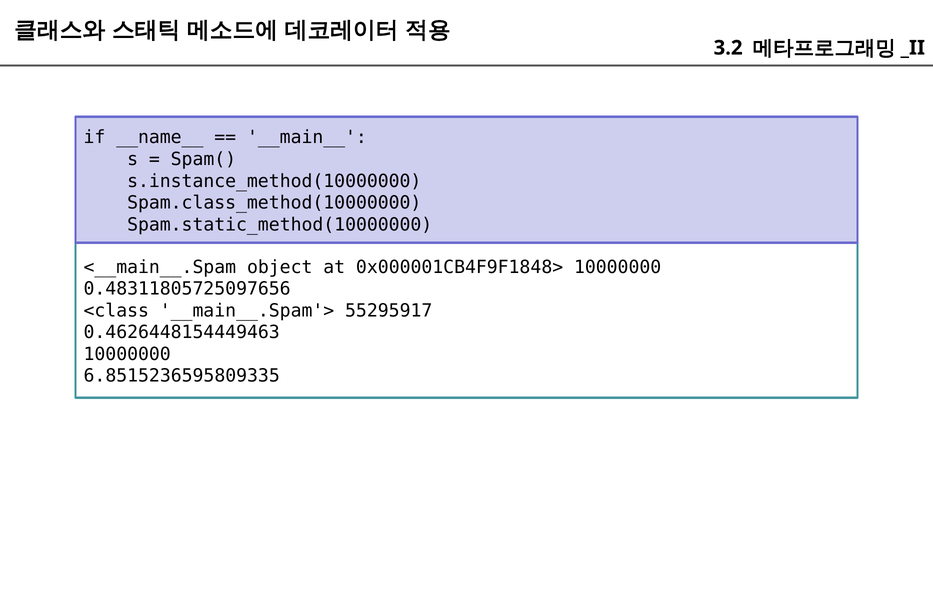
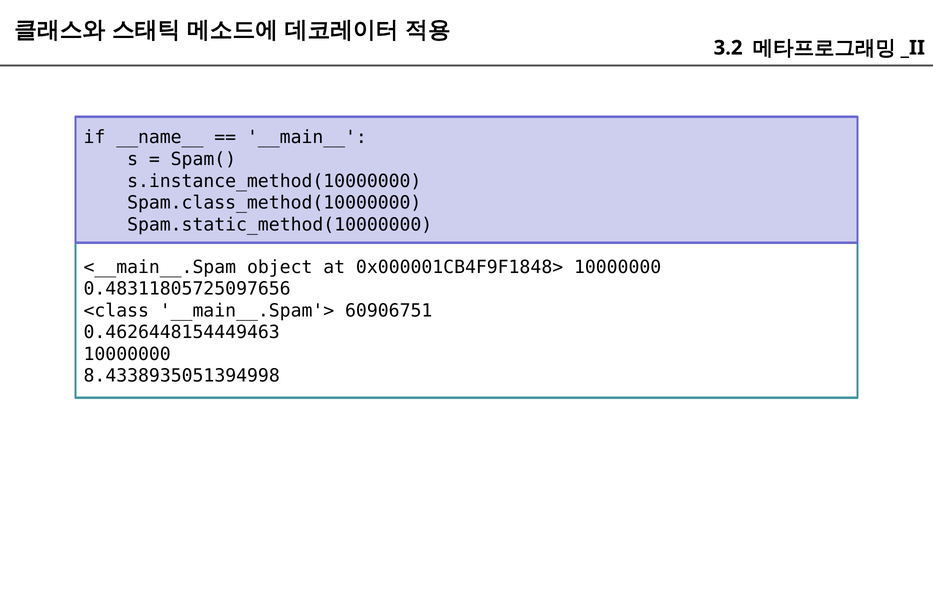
55295917: 55295917 -> 60906751 (389, 311)
6.8515236595809335: 6.8515236595809335 -> 8.4338935051394998 (182, 376)
